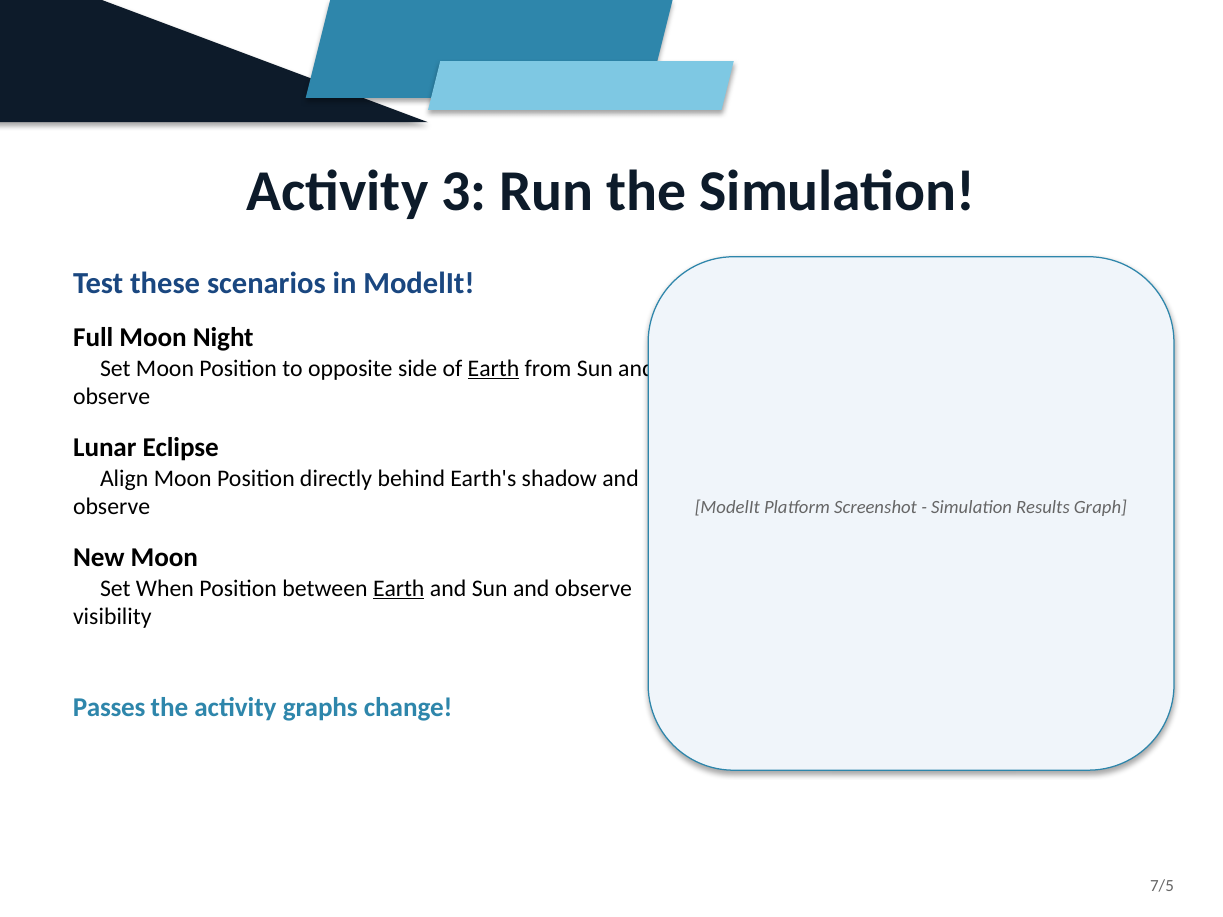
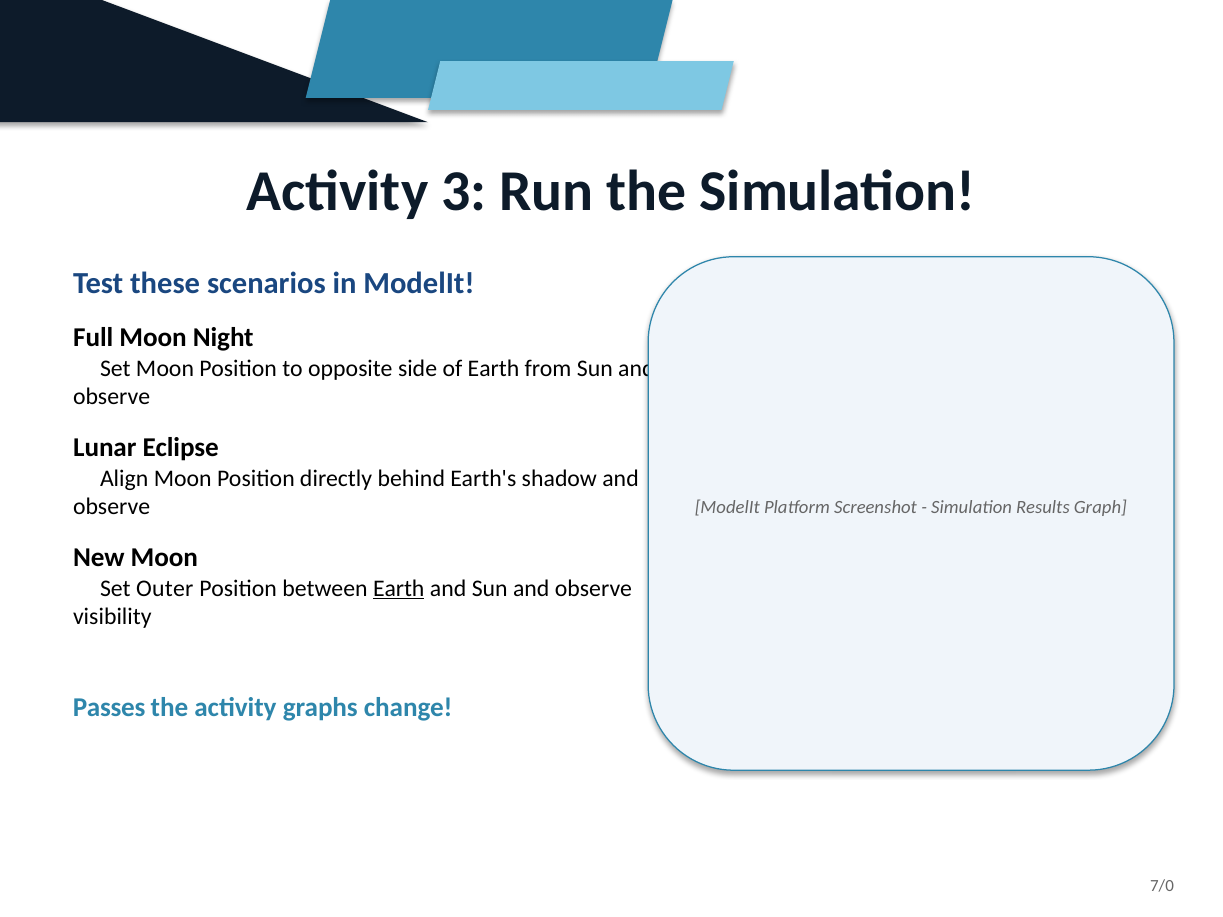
Earth underline: present -> none (493, 368)
When: When -> Outer (165, 589)
7/5: 7/5 -> 7/0 (1162, 886)
